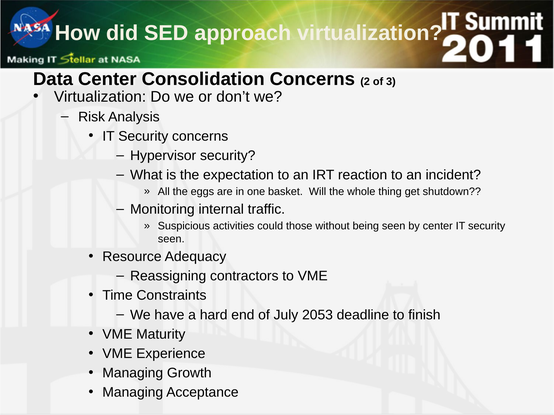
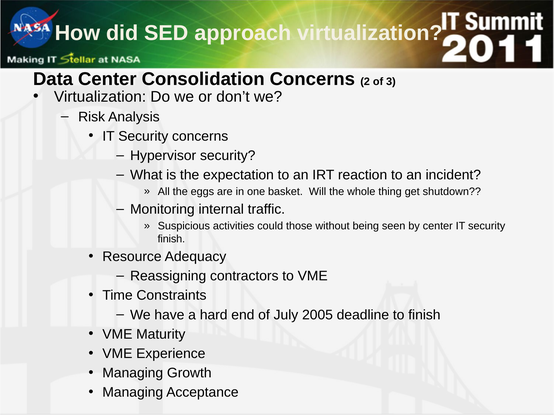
seen: seen -> finish (171, 239)
2053: 2053 -> 2005 (318, 315)
